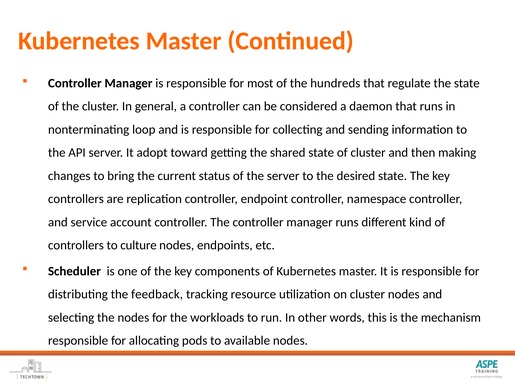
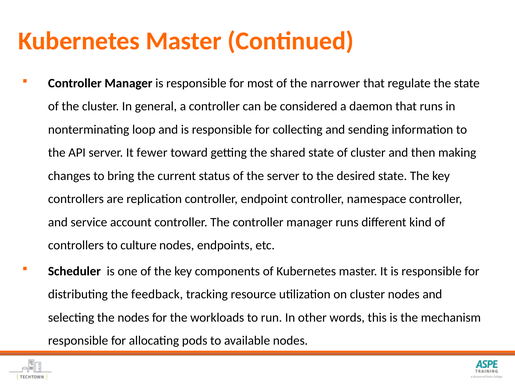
hundreds: hundreds -> narrower (335, 83)
adopt: adopt -> fewer (152, 153)
